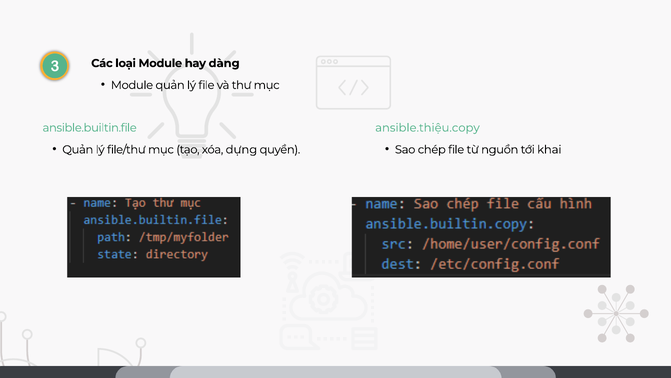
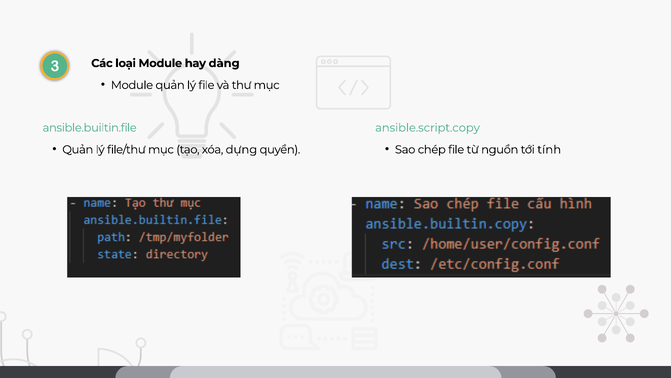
ansible.thiệu.copy: ansible.thiệu.copy -> ansible.script.copy (427, 128)
khai: khai -> tính (549, 149)
